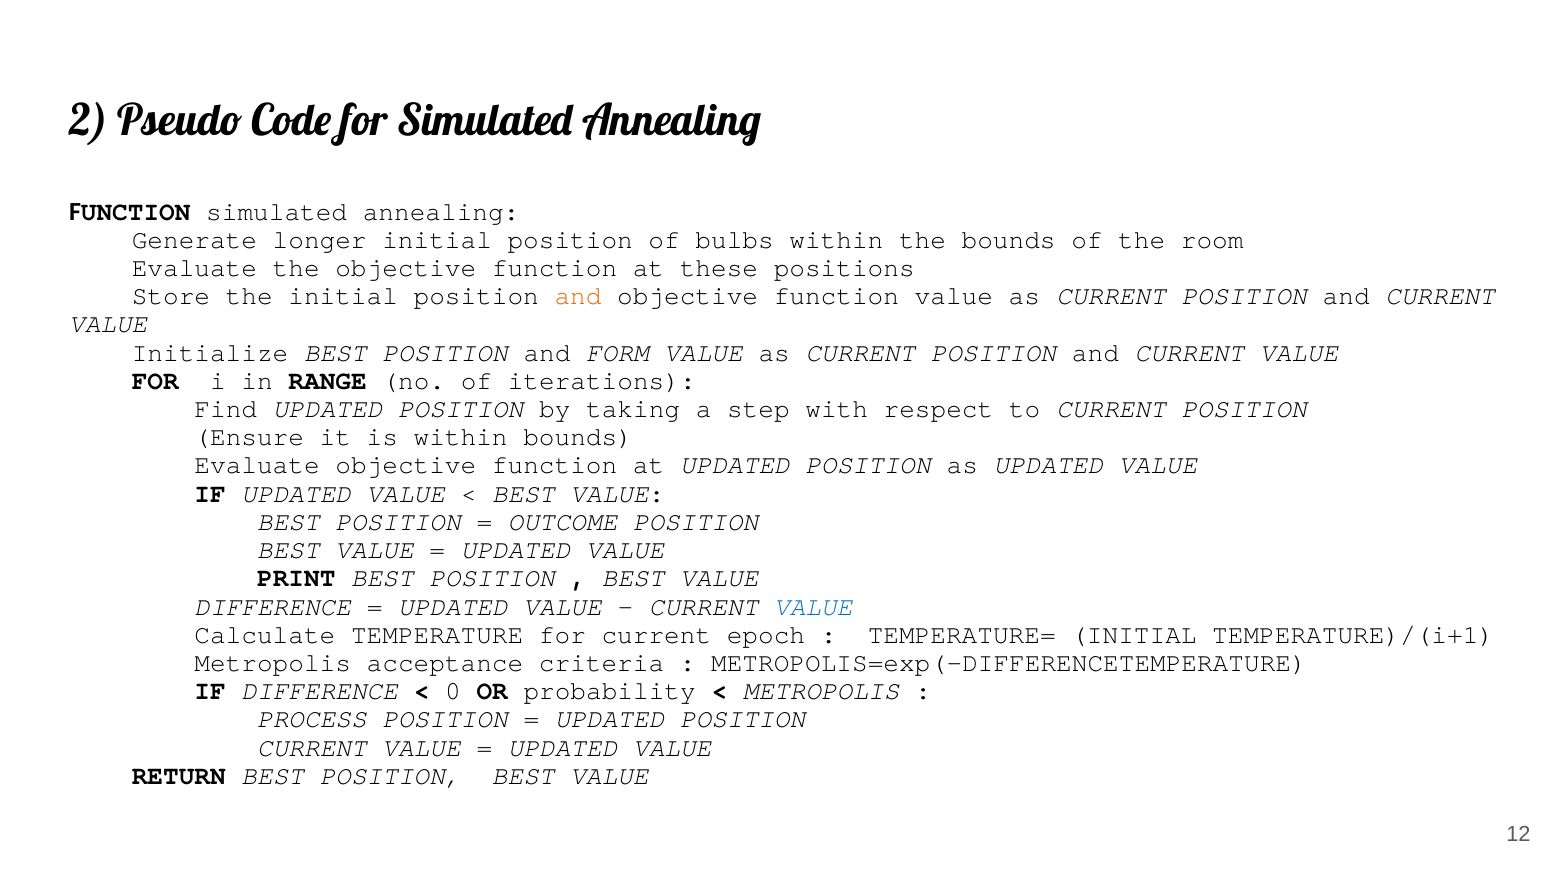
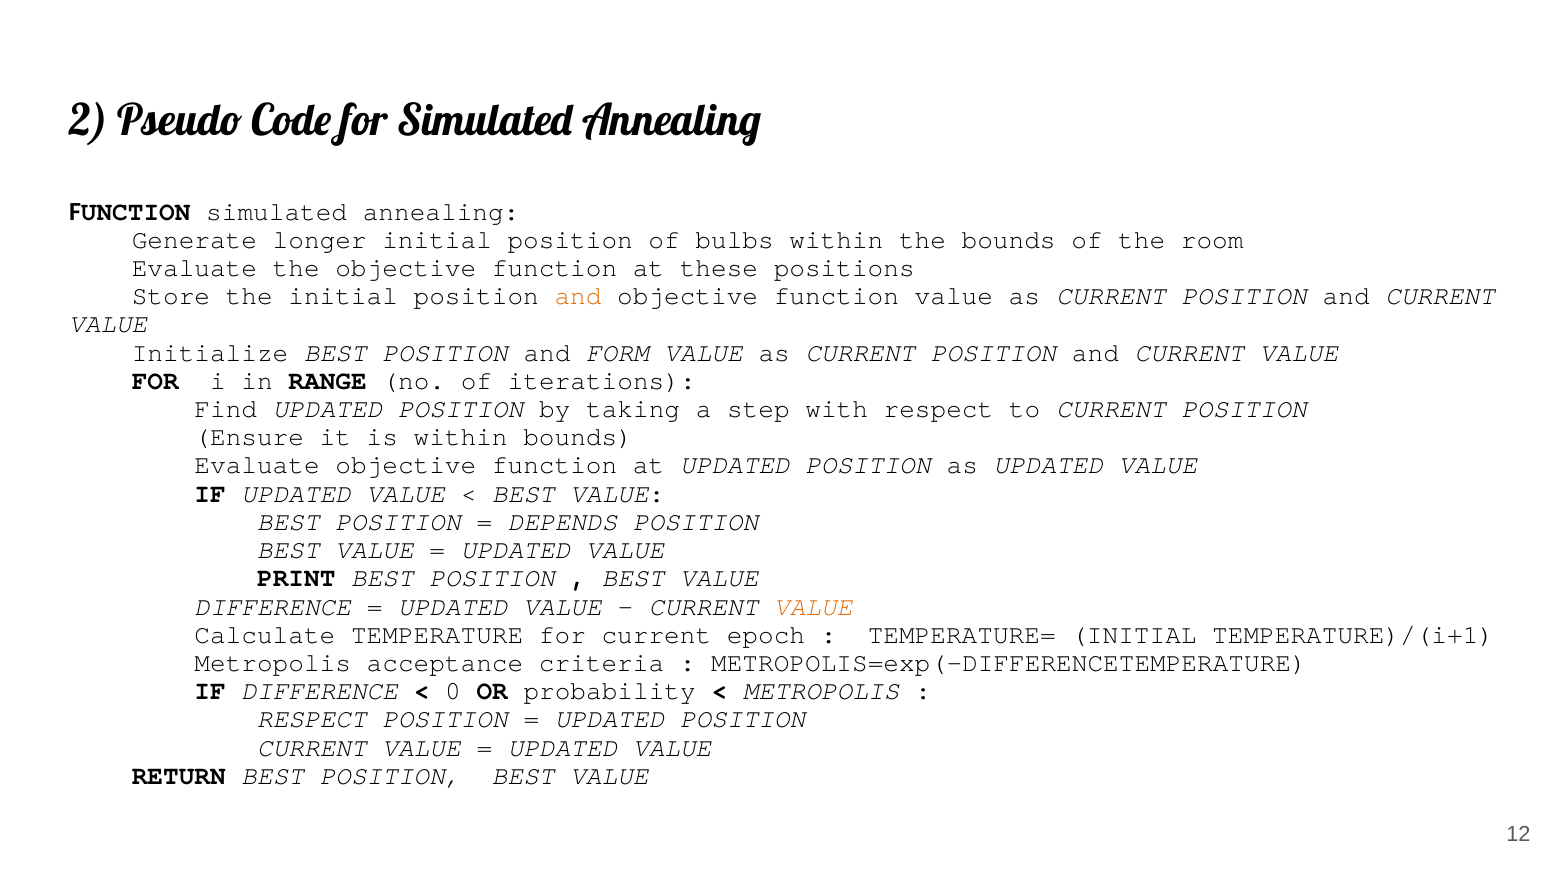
OUTCOME: OUTCOME -> DEPENDS (563, 521)
VALUE colour: blue -> orange (813, 606)
PROCESS: PROCESS -> RESPECT (312, 719)
